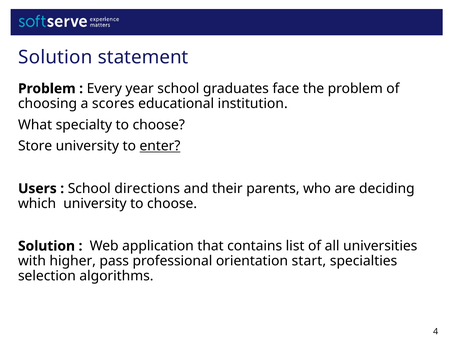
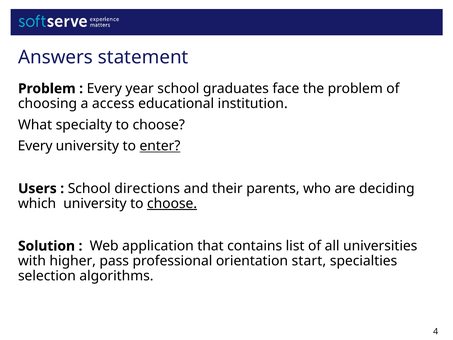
Solution: Solution -> Answers (56, 57)
scores: scores -> access (113, 103)
Store: Store -> Every (35, 146)
choose underline: none -> present (172, 203)
